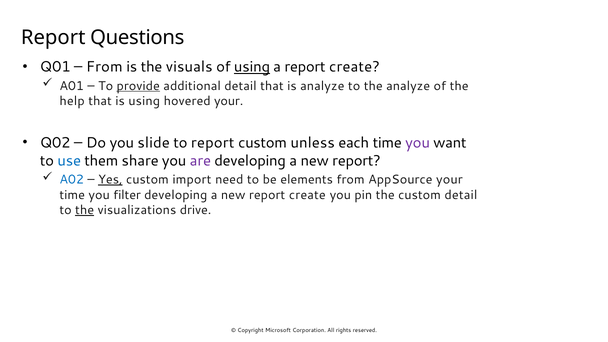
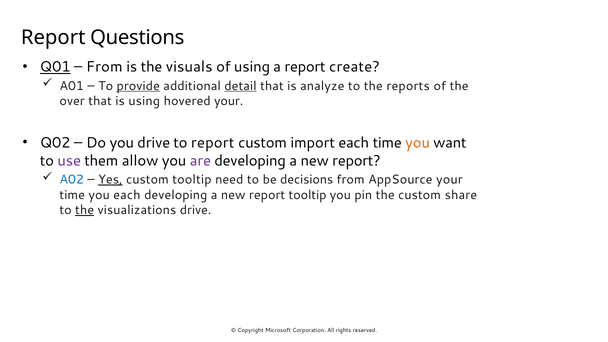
Q01 underline: none -> present (55, 67)
using underline: present -> none (252, 67)
detail underline: none -> present (240, 86)
the analyze: analyze -> reports (408, 86)
help: help -> over (72, 101)
you slide: slide -> drive (154, 143)
unless: unless -> import (313, 143)
you colour: purple -> orange (418, 143)
use colour: blue -> purple (69, 161)
share: share -> allow (140, 161)
custom import: import -> tooltip (192, 180)
elements: elements -> decisions (307, 180)
you filter: filter -> each (127, 195)
new report create: create -> tooltip (308, 195)
custom detail: detail -> share (461, 195)
